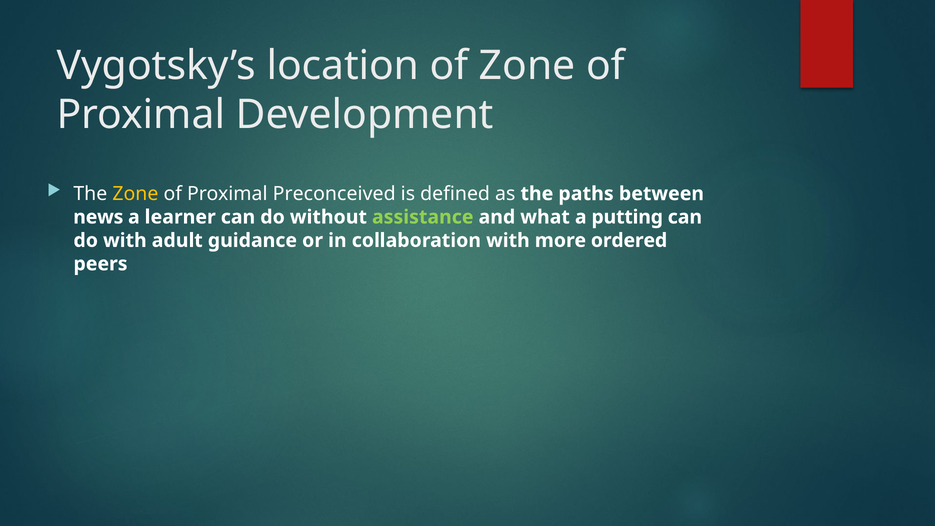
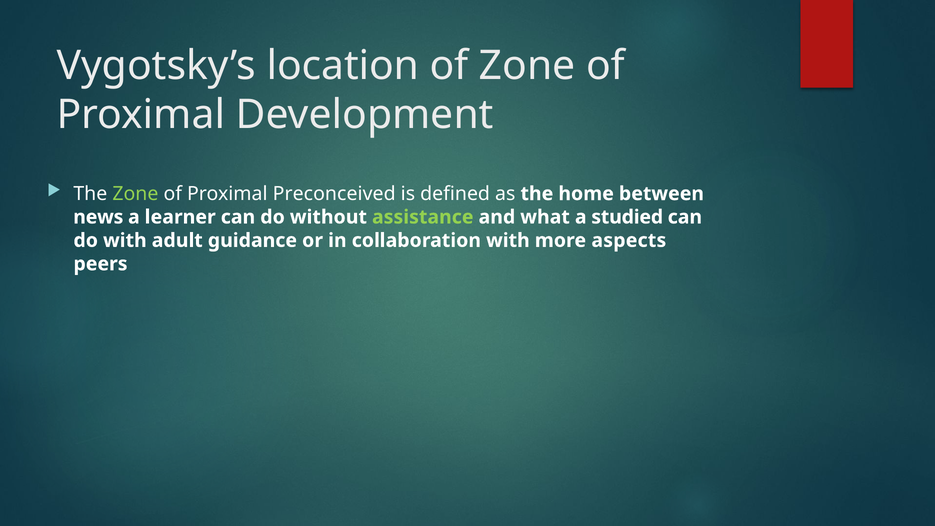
Zone colour: yellow -> light green (135, 194)
paths: paths -> home (586, 194)
putting: putting -> studied (627, 217)
ordered: ordered -> aspects (629, 240)
